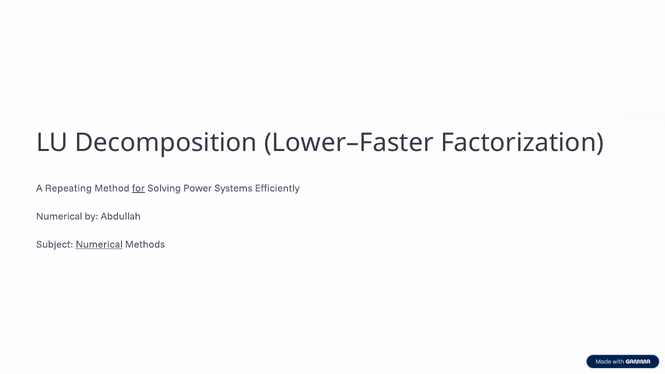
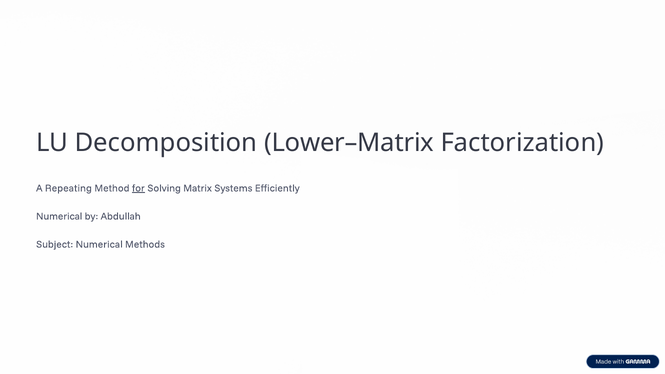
Lower–Faster: Lower–Faster -> Lower–Matrix (349, 143)
Power: Power -> Matrix (198, 188)
Numerical underline: present -> none (99, 244)
